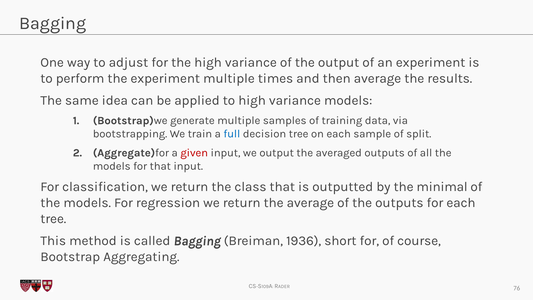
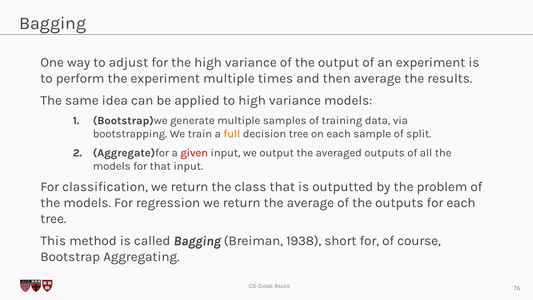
full colour: blue -> orange (232, 134)
minimal: minimal -> problem (442, 187)
1936: 1936 -> 1938 (304, 241)
